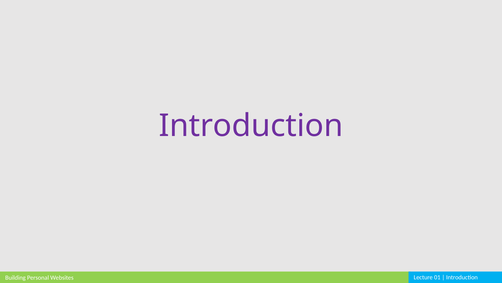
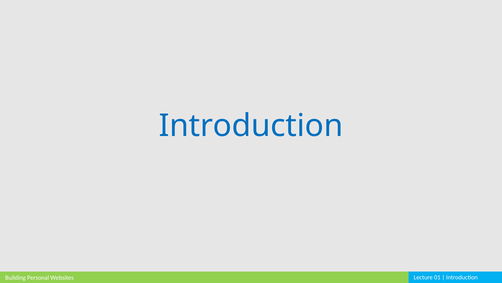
Introduction colour: purple -> blue (251, 125)
